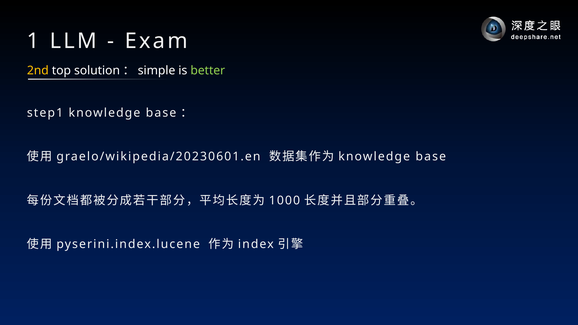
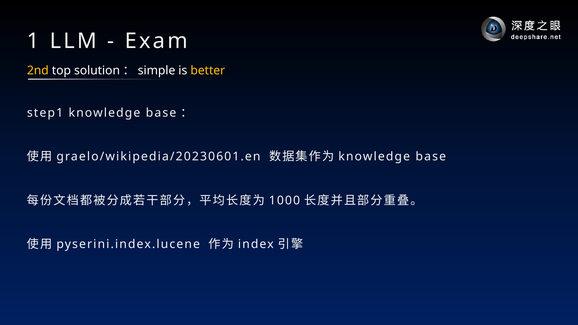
better colour: light green -> yellow (208, 71)
